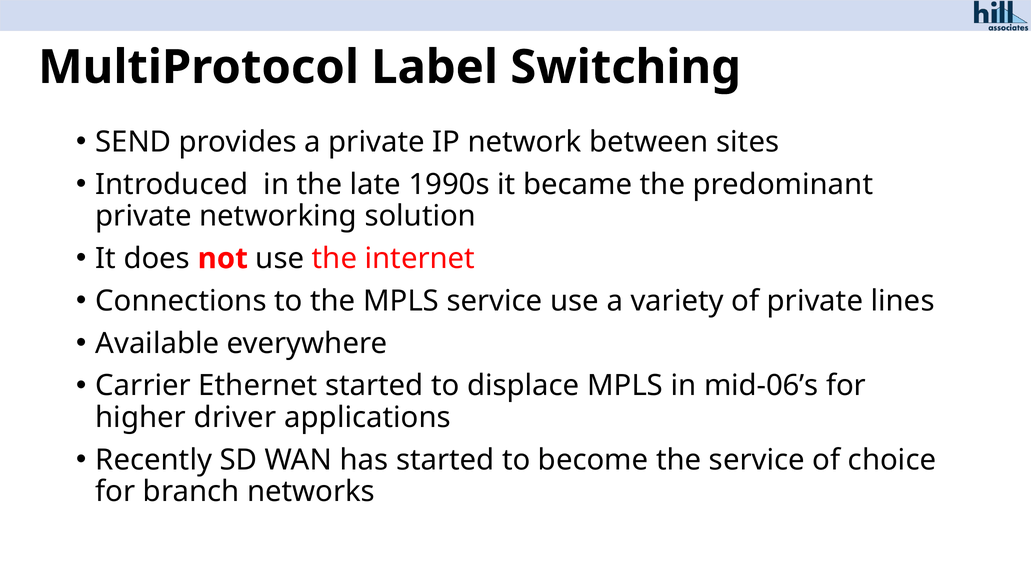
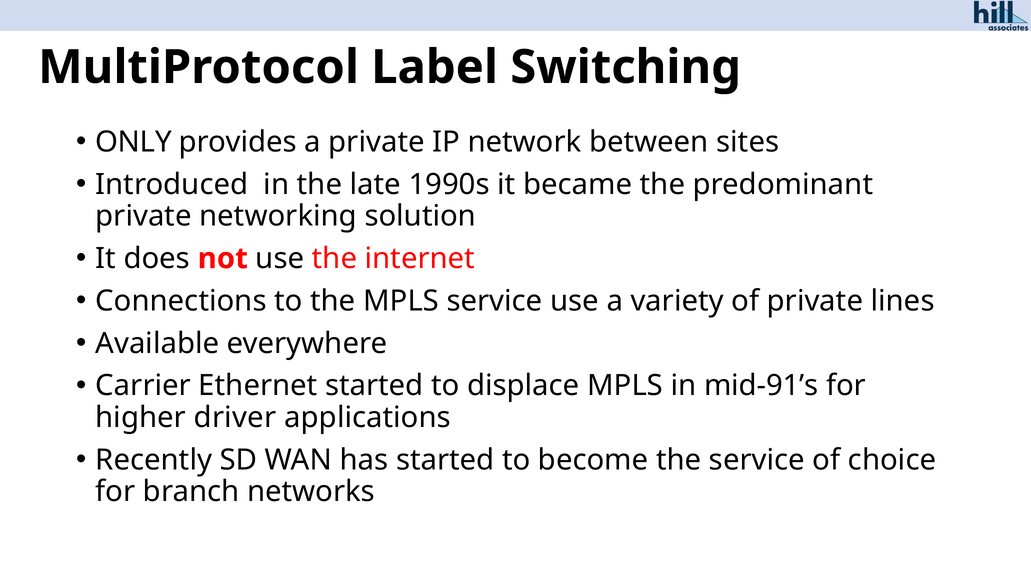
SEND: SEND -> ONLY (133, 142)
mid-06’s: mid-06’s -> mid-91’s (761, 386)
